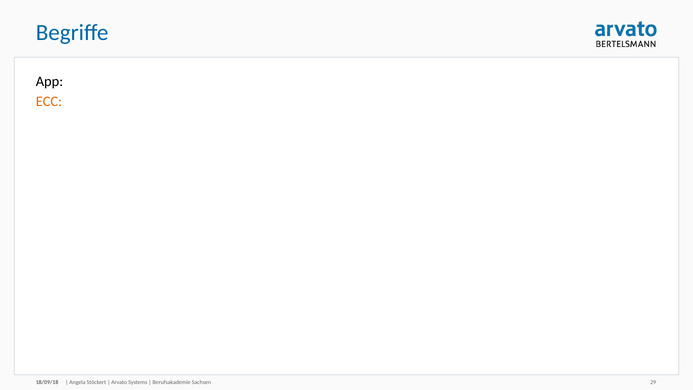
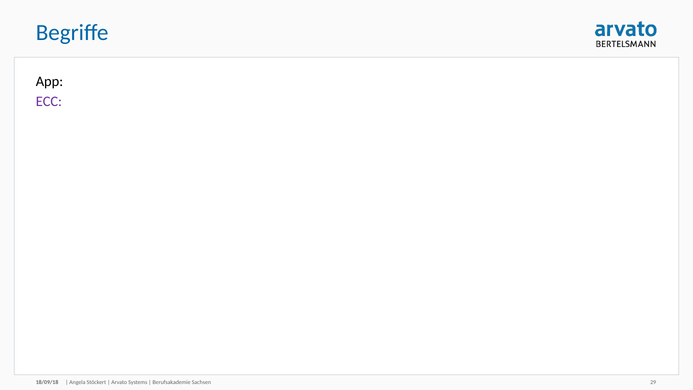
ECC colour: orange -> purple (49, 101)
